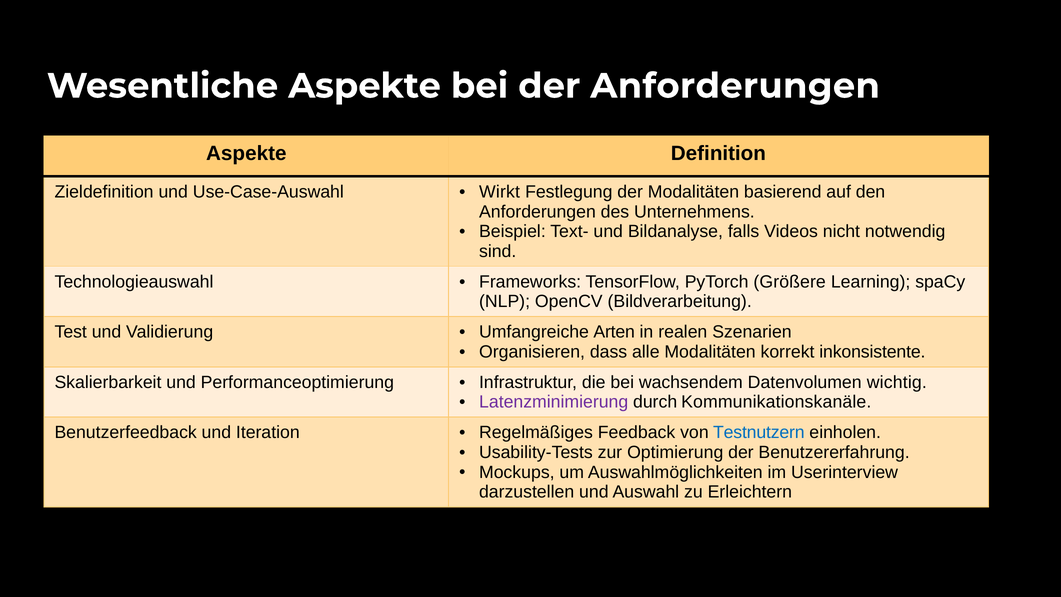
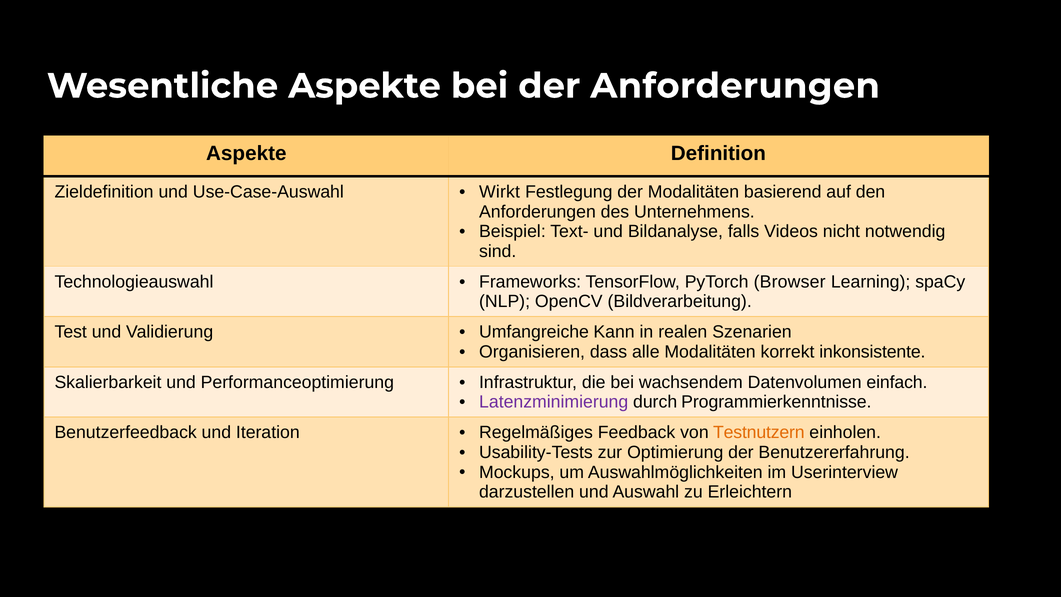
Größere: Größere -> Browser (790, 282)
Arten: Arten -> Kann (614, 332)
wichtig: wichtig -> einfach (897, 382)
Kommunikationskanäle: Kommunikationskanäle -> Programmierkenntnisse (776, 402)
Testnutzern colour: blue -> orange (759, 432)
